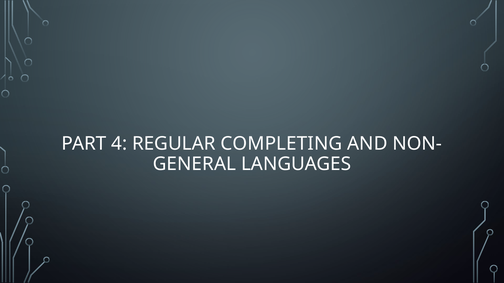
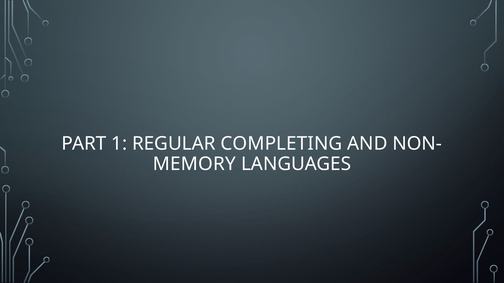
4: 4 -> 1 (119, 144)
GENERAL: GENERAL -> MEMORY (194, 164)
